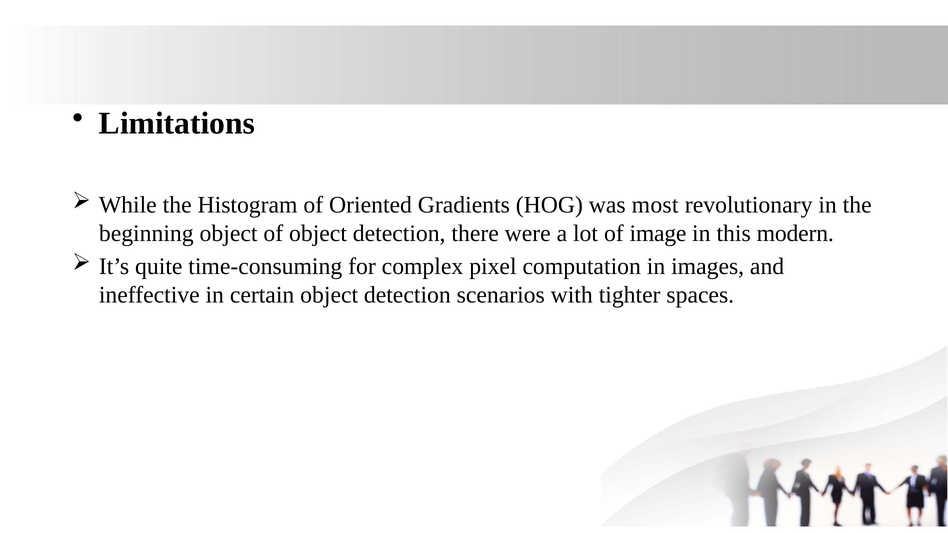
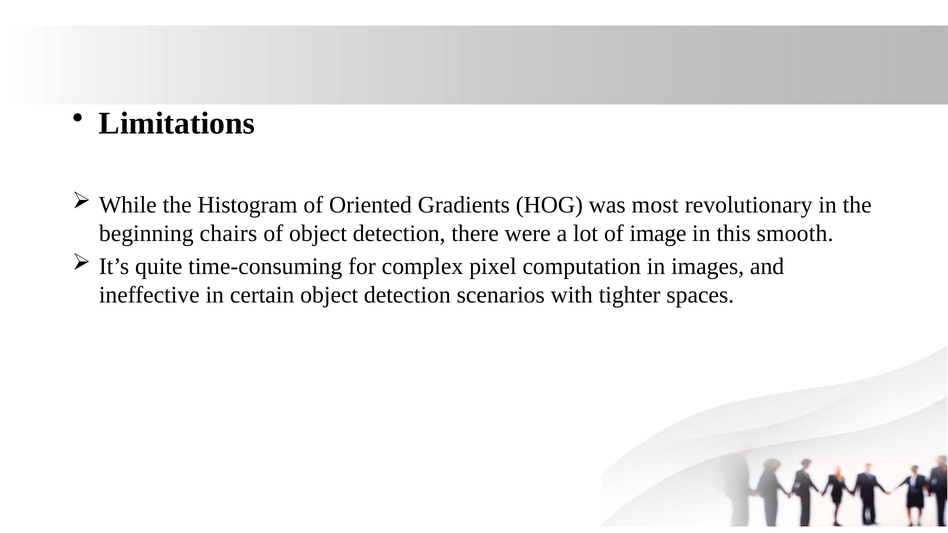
beginning object: object -> chairs (228, 233)
modern: modern -> smooth (795, 233)
